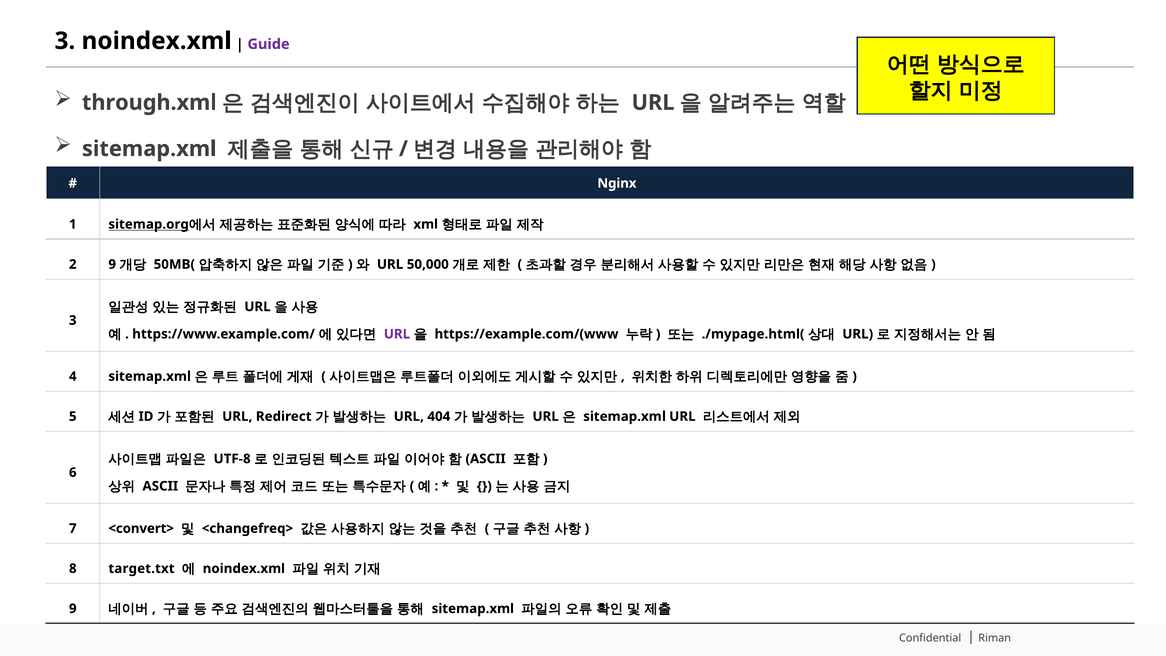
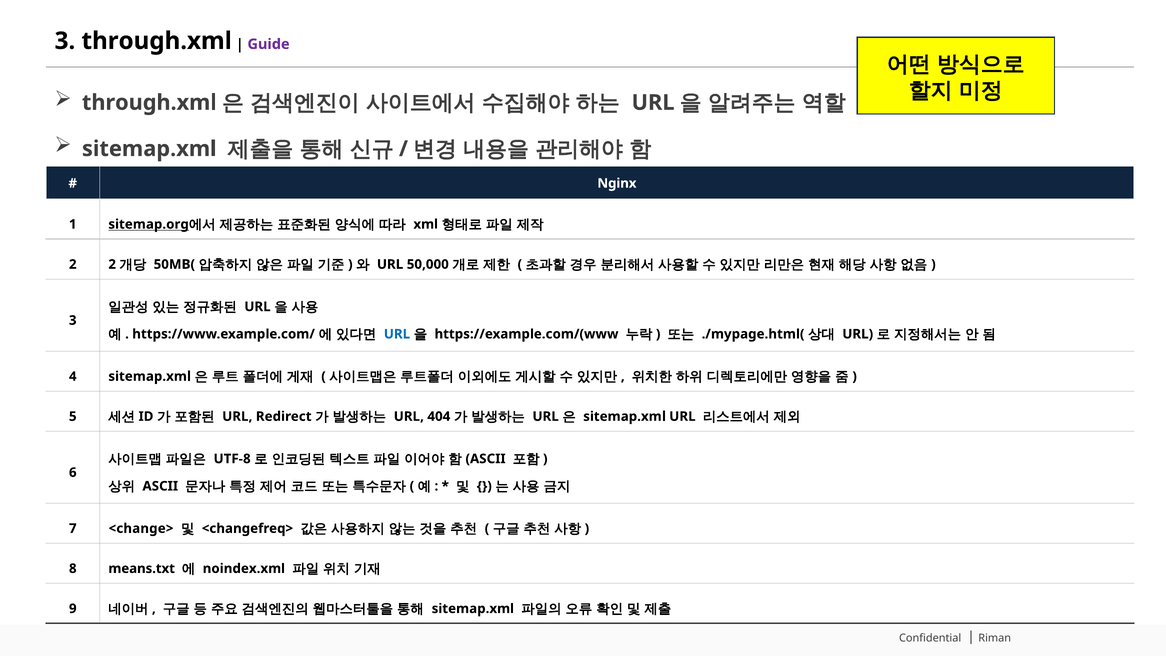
3 noindex.xml: noindex.xml -> through.xml (157, 41)
2 9: 9 -> 2 (112, 264)
URL colour: purple -> blue (397, 334)
<convert>: <convert> -> <change> (141, 528)
target.txt: target.txt -> means.txt (142, 568)
